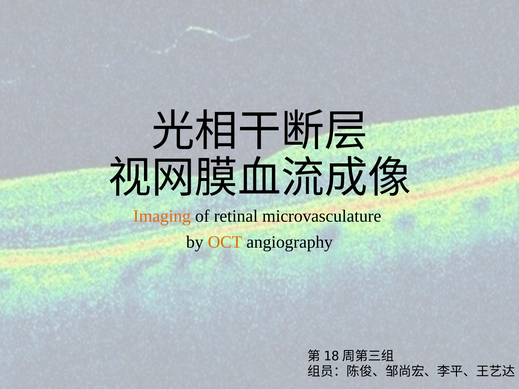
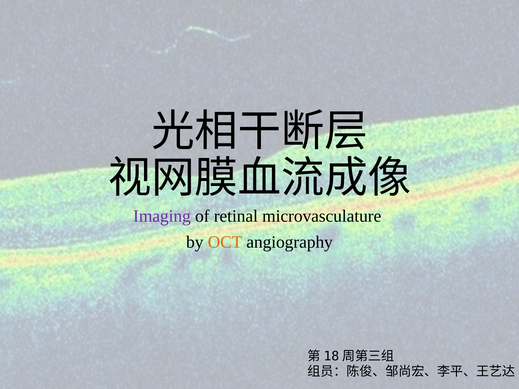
Imaging colour: orange -> purple (162, 216)
